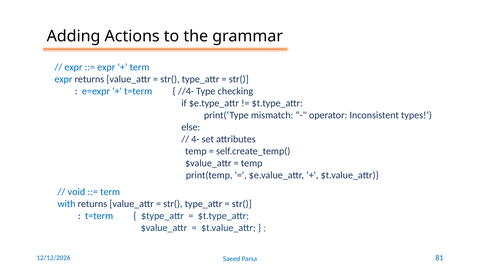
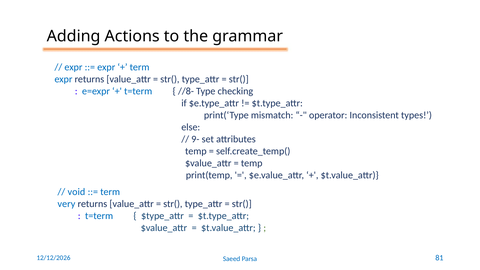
//4-: //4- -> //8- (186, 91)
4-: 4- -> 9- (195, 139)
with: with -> very (66, 204)
